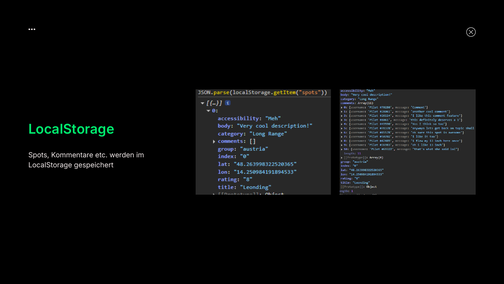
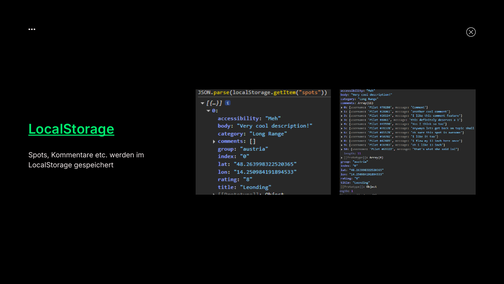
LocalStorage underline: none -> present (71, 129)
